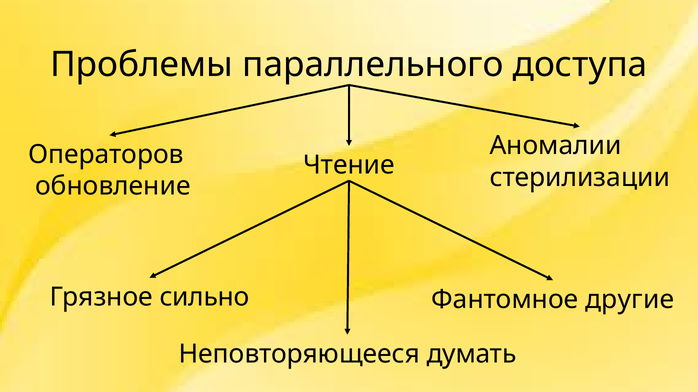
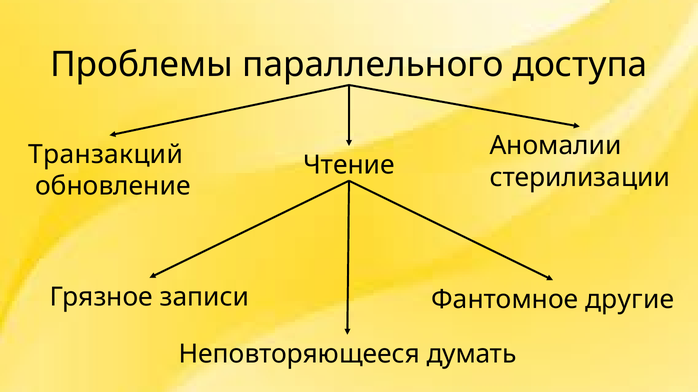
Операторов: Операторов -> Транзакций (106, 155)
сильно: сильно -> записи (204, 297)
